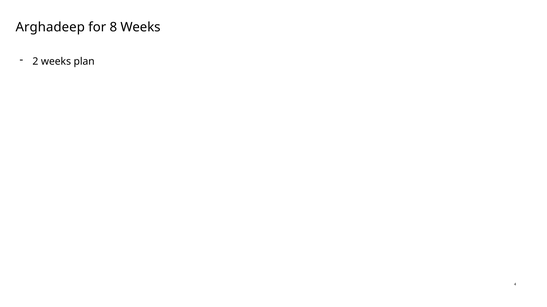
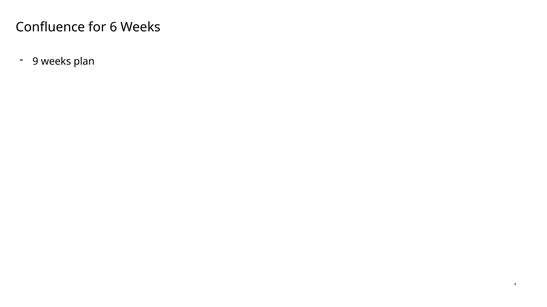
Arghadeep: Arghadeep -> Confluence (50, 27)
8: 8 -> 6 (113, 27)
2: 2 -> 9 (35, 62)
